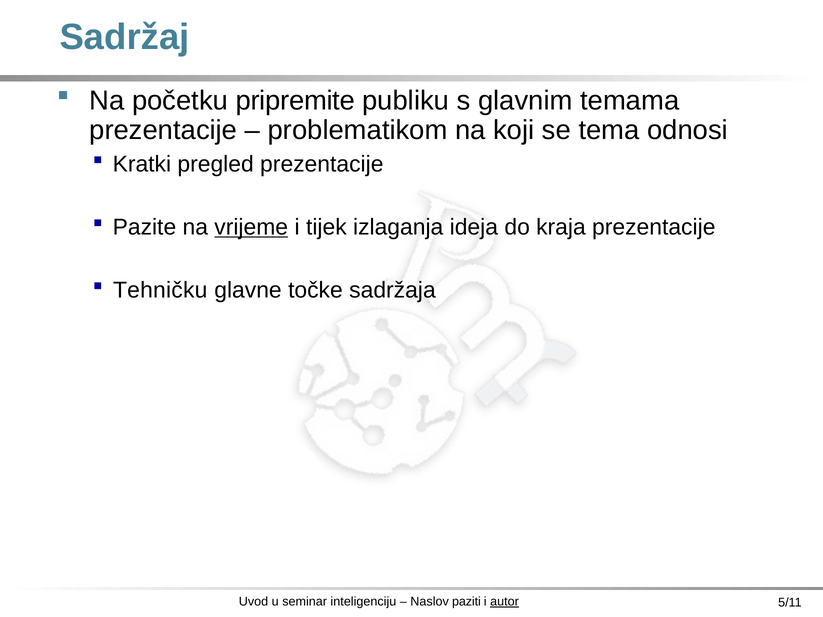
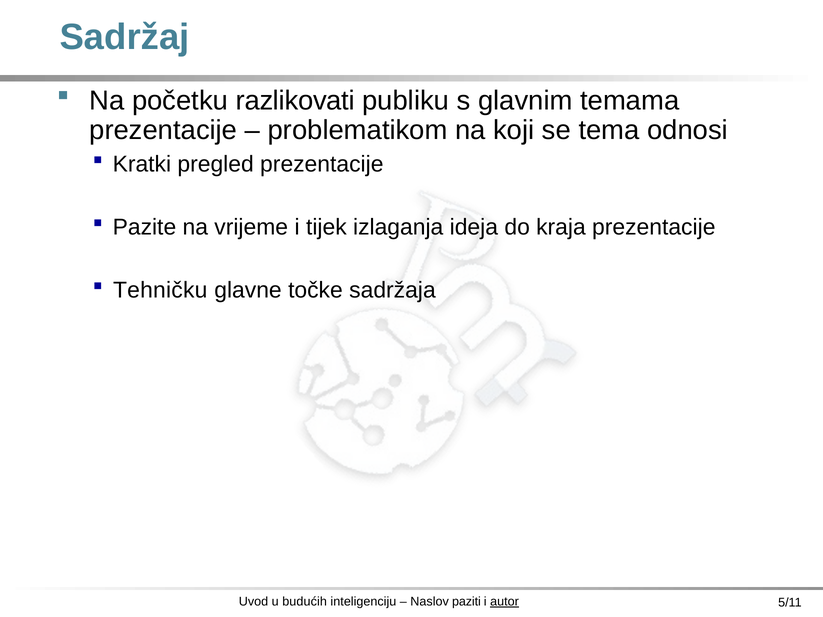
pripremite: pripremite -> razlikovati (295, 100)
vrijeme underline: present -> none (251, 227)
seminar: seminar -> budućih (305, 602)
